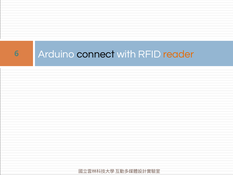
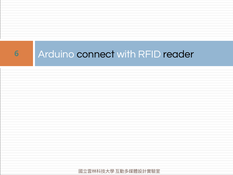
reader colour: orange -> black (178, 54)
